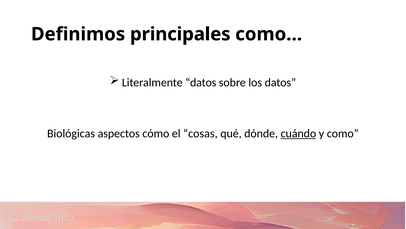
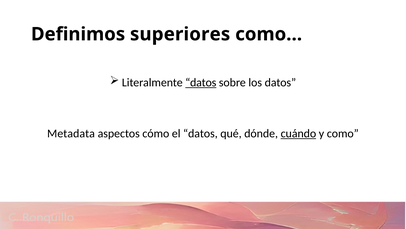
principales: principales -> superiores (180, 34)
datos underline: none -> present (201, 82)
Biológicas: Biológicas -> Metadata (71, 133)
el cosas: cosas -> datos (200, 133)
